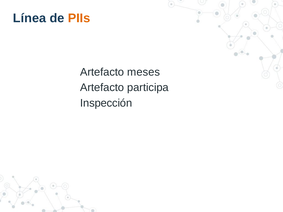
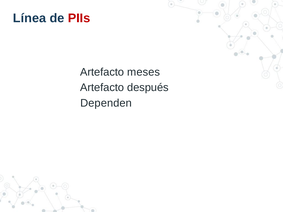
PIIs colour: orange -> red (79, 18)
participa: participa -> después (148, 88)
Inspección: Inspección -> Dependen (106, 103)
